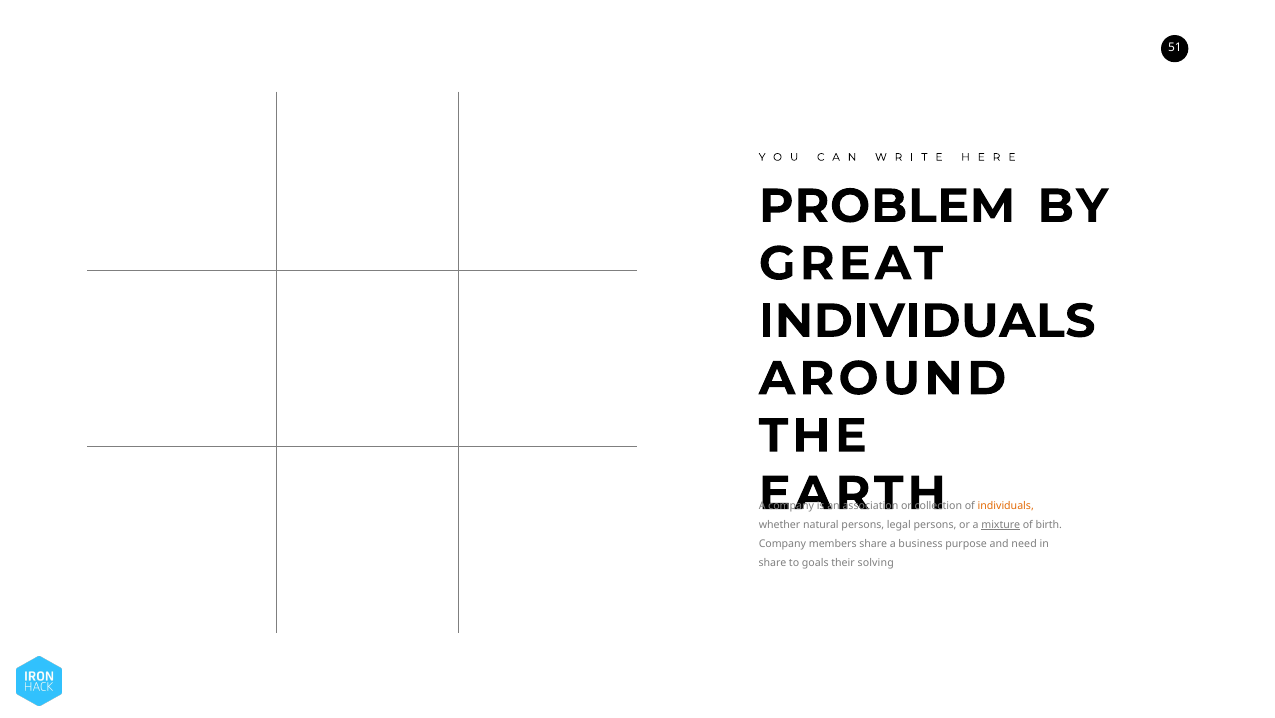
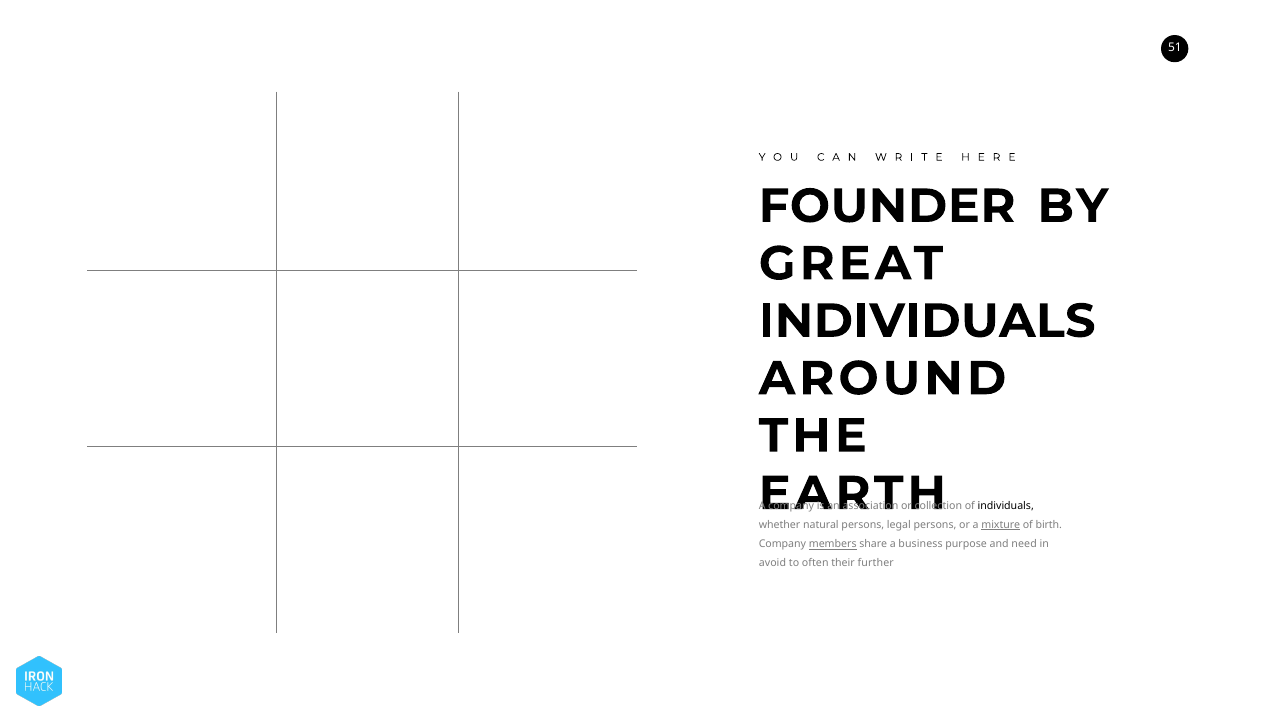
PROBLEM: PROBLEM -> FOUNDER (887, 206)
individuals colour: orange -> black (1006, 506)
members underline: none -> present (833, 544)
share: share -> avoid (772, 563)
goals: goals -> often (815, 563)
solving: solving -> further (876, 563)
